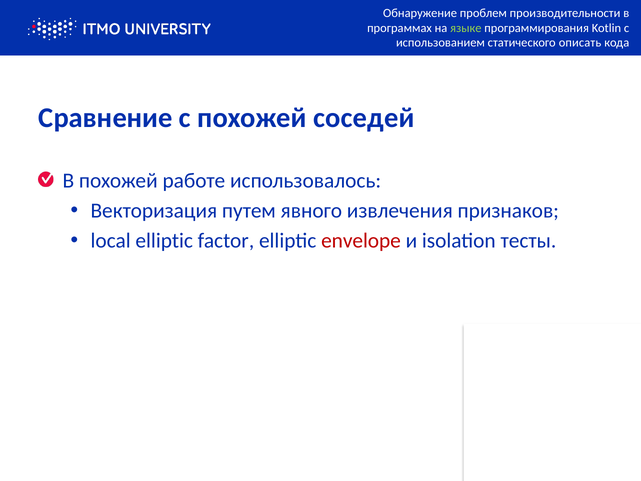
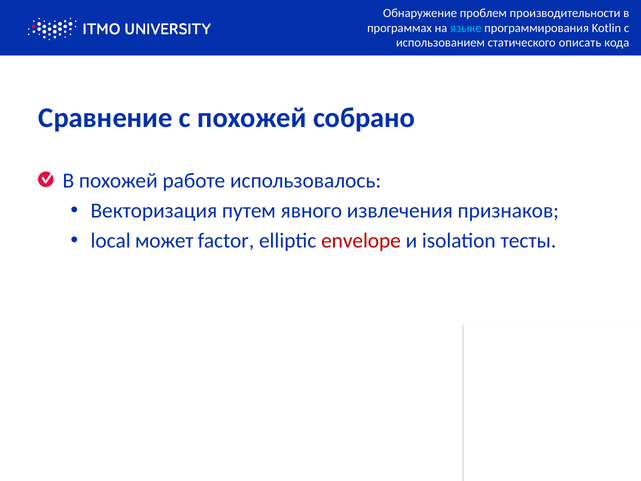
языке colour: light green -> light blue (466, 28)
соседей: соседей -> собрано (364, 118)
local elliptic: elliptic -> может (164, 241)
